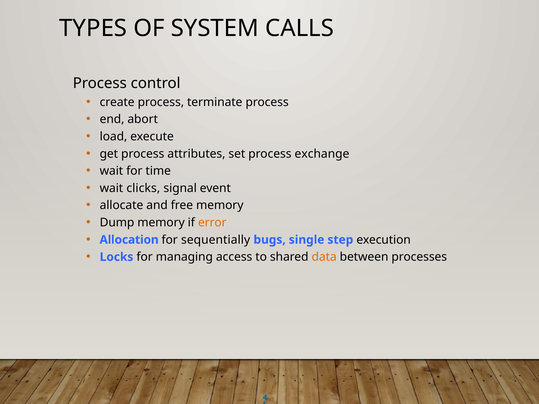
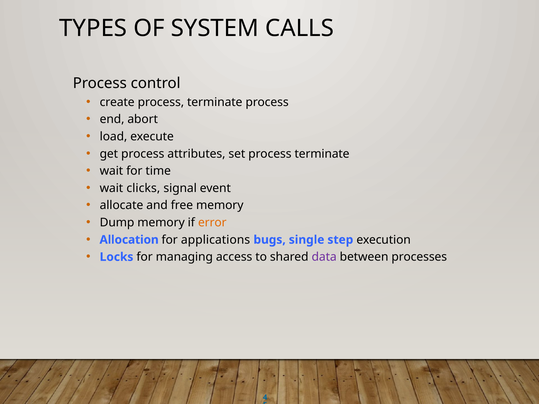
set process exchange: exchange -> terminate (322, 154)
sequentially: sequentially -> applications (216, 240)
data colour: orange -> purple (324, 257)
